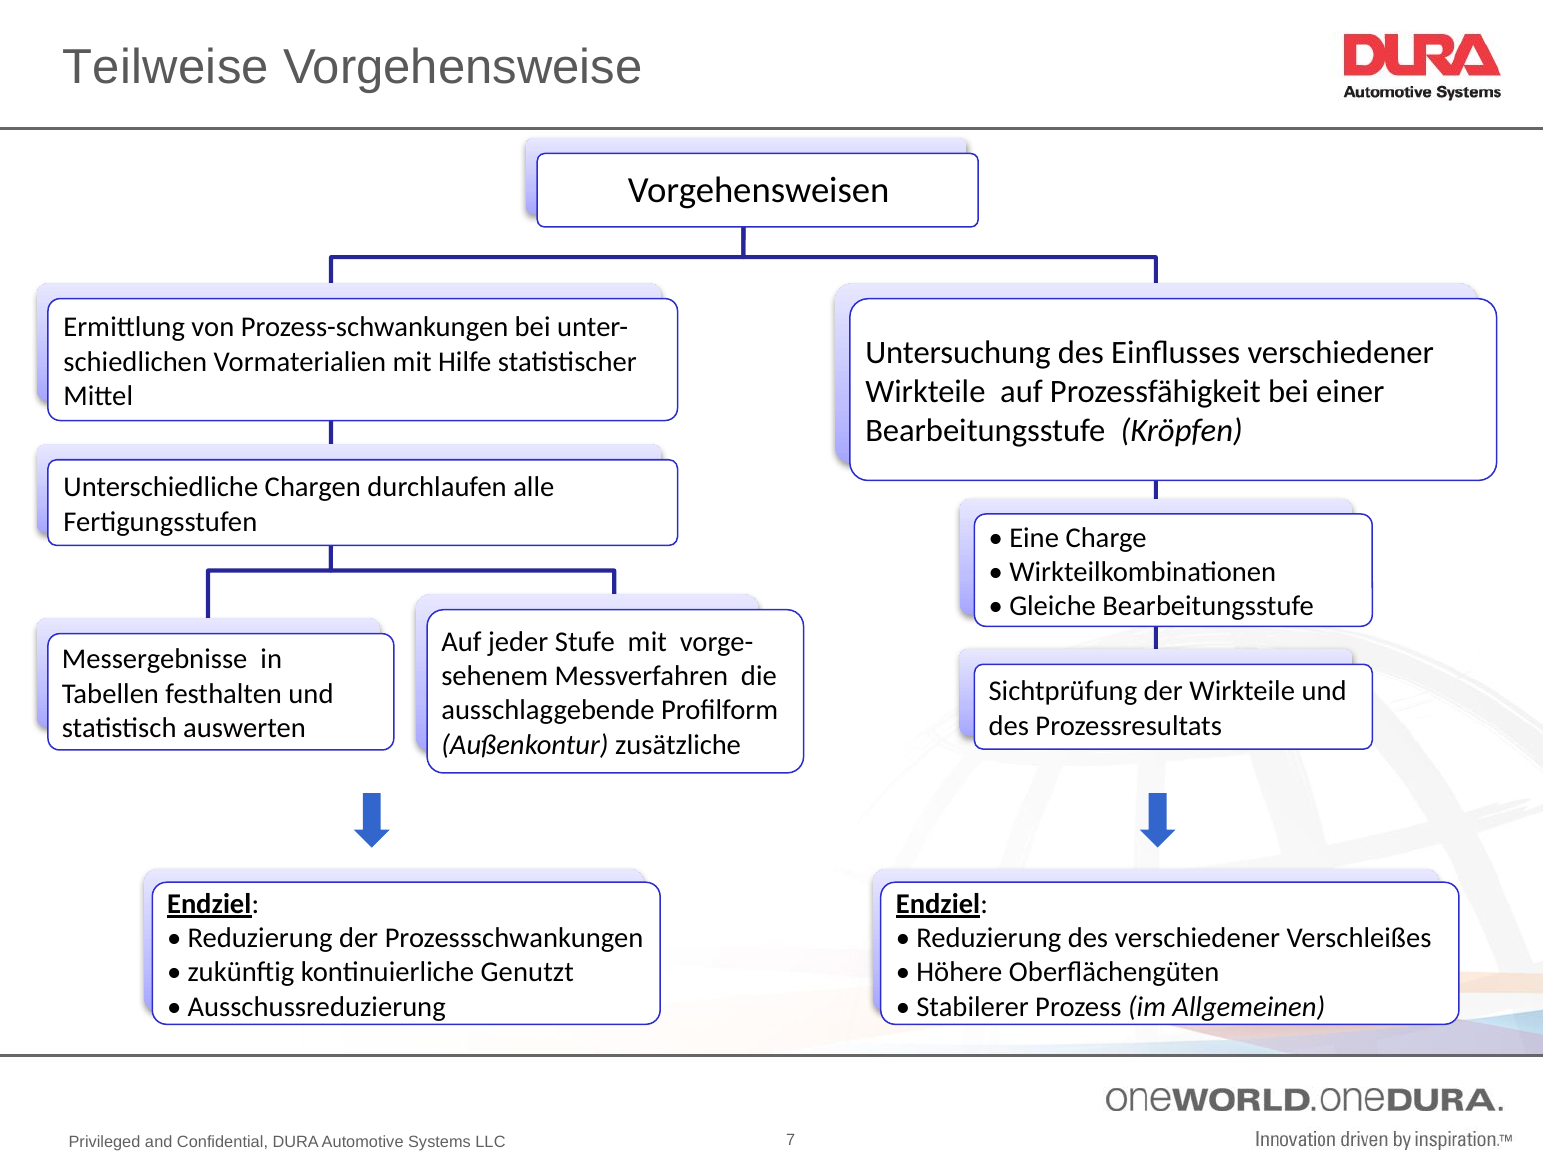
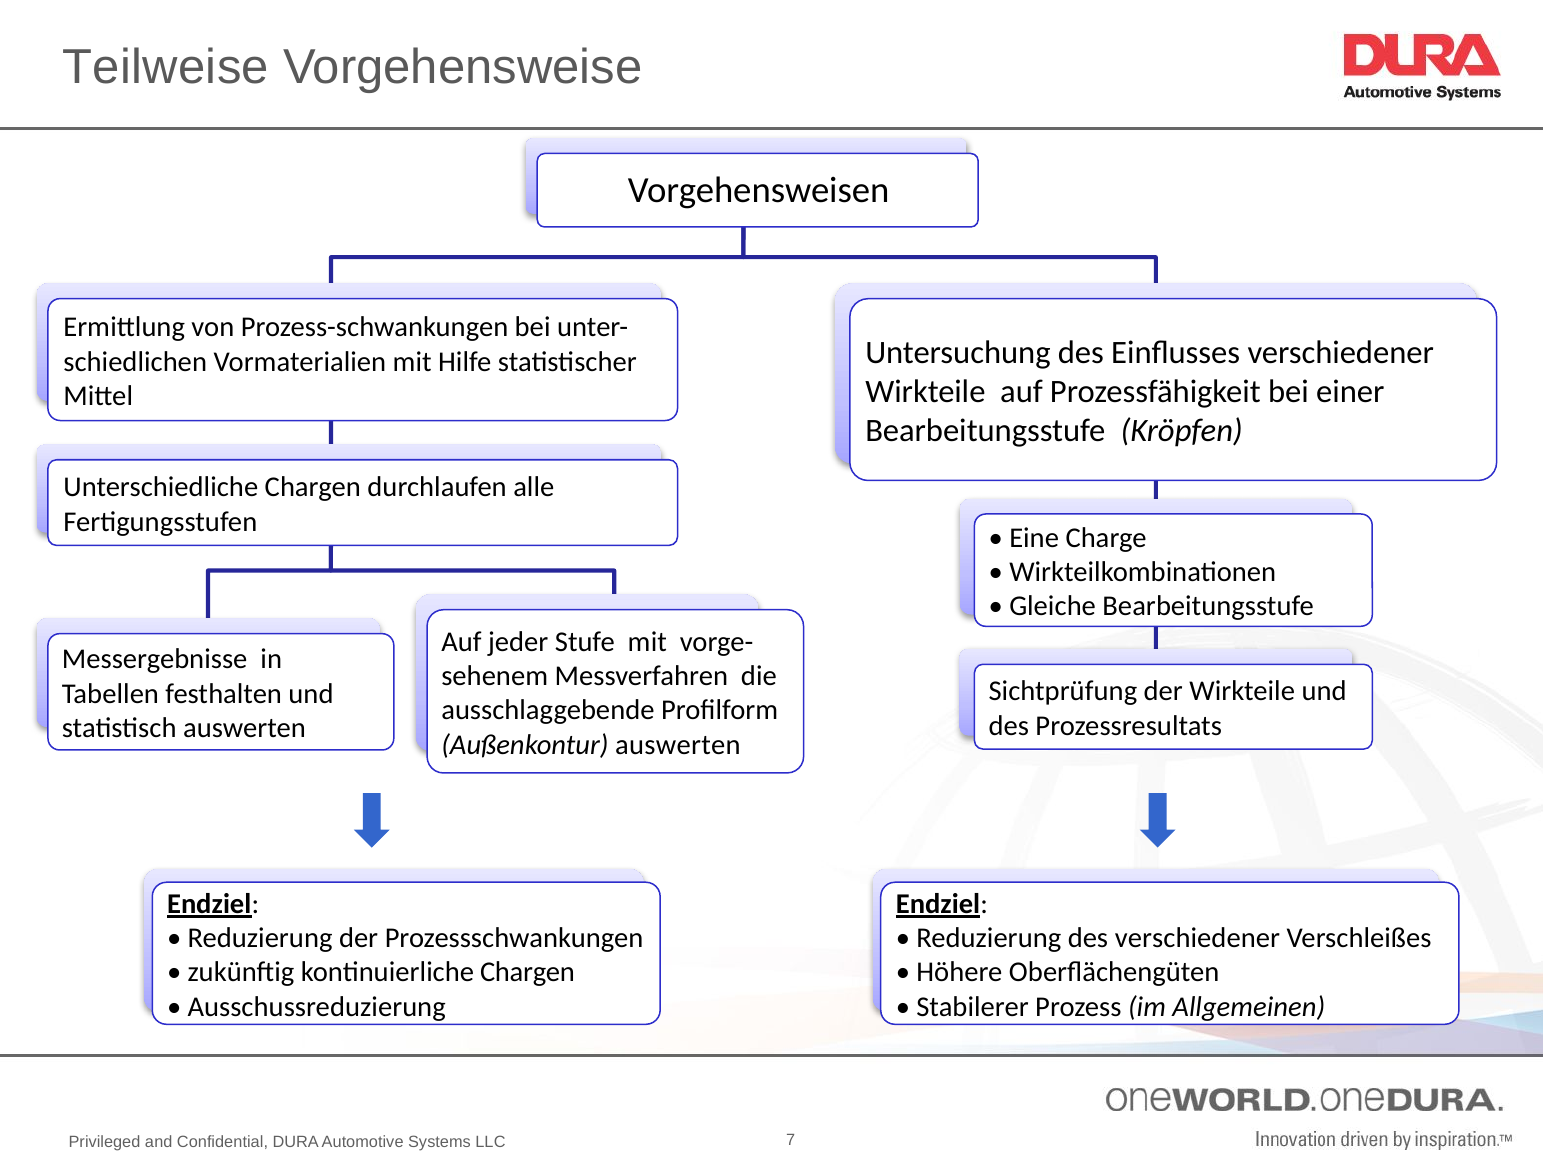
Außenkontur zusätzliche: zusätzliche -> auswerten (678, 744)
kontinuierliche Genutzt: Genutzt -> Chargen (527, 972)
